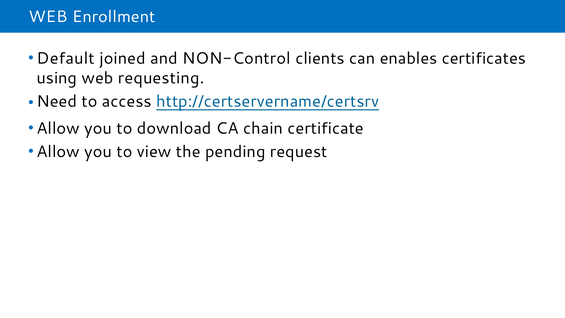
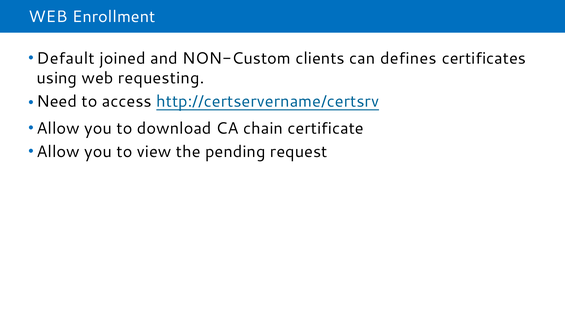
NON-Control: NON-Control -> NON-Custom (237, 58)
enables: enables -> defines (408, 58)
